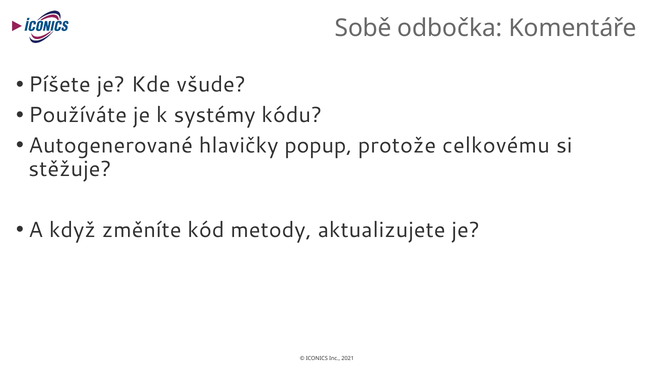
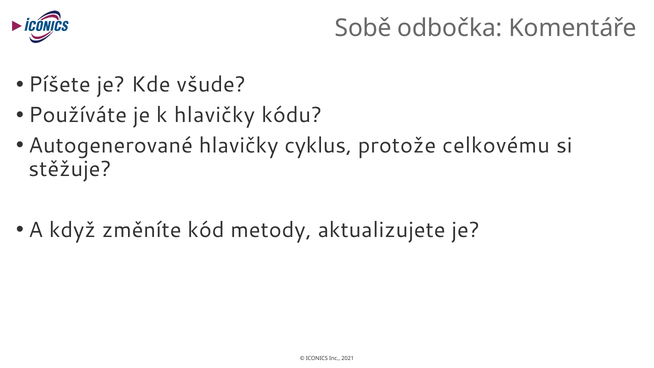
k systémy: systémy -> hlavičky (214, 115)
popup: popup -> cyklus (318, 145)
